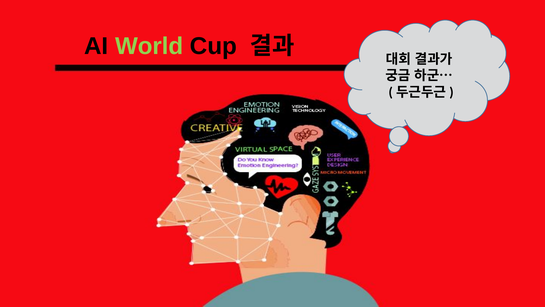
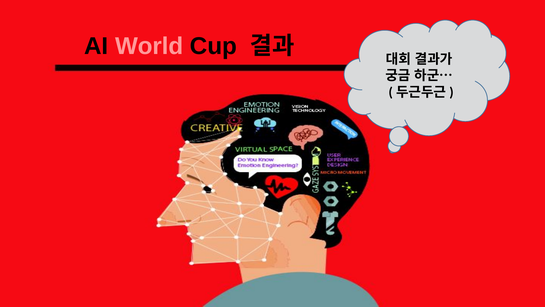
World colour: light green -> pink (149, 46)
